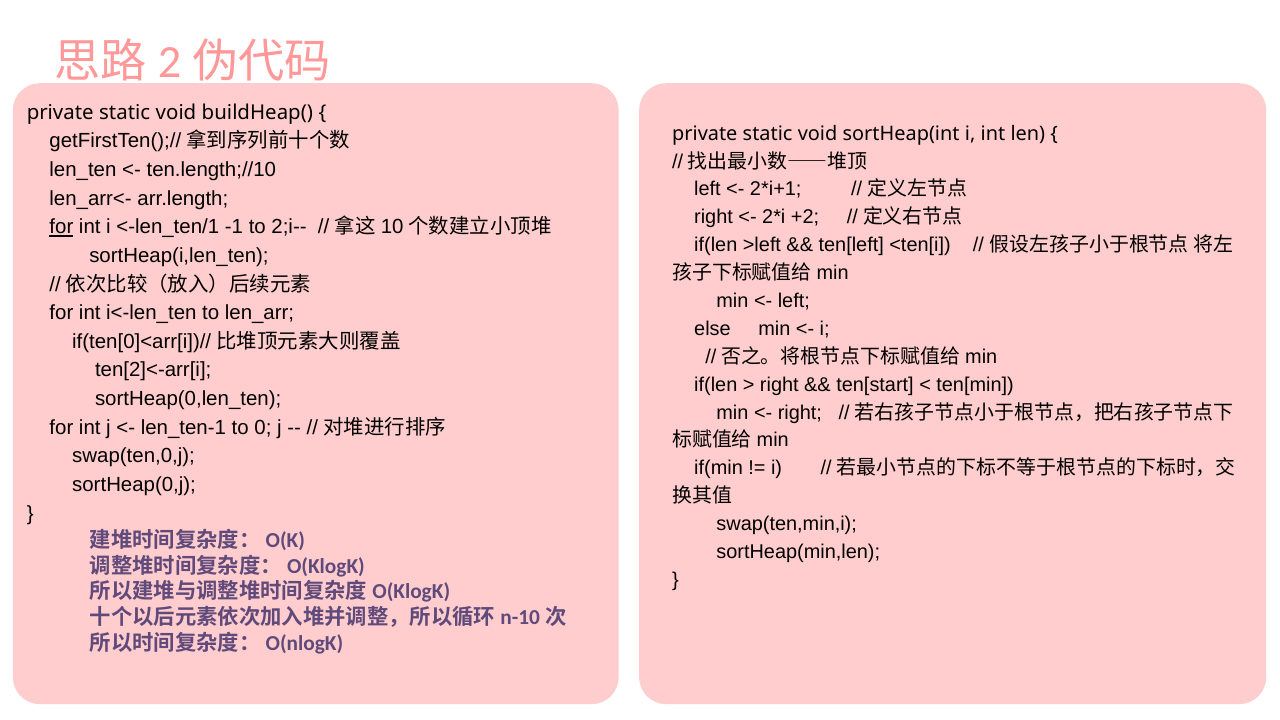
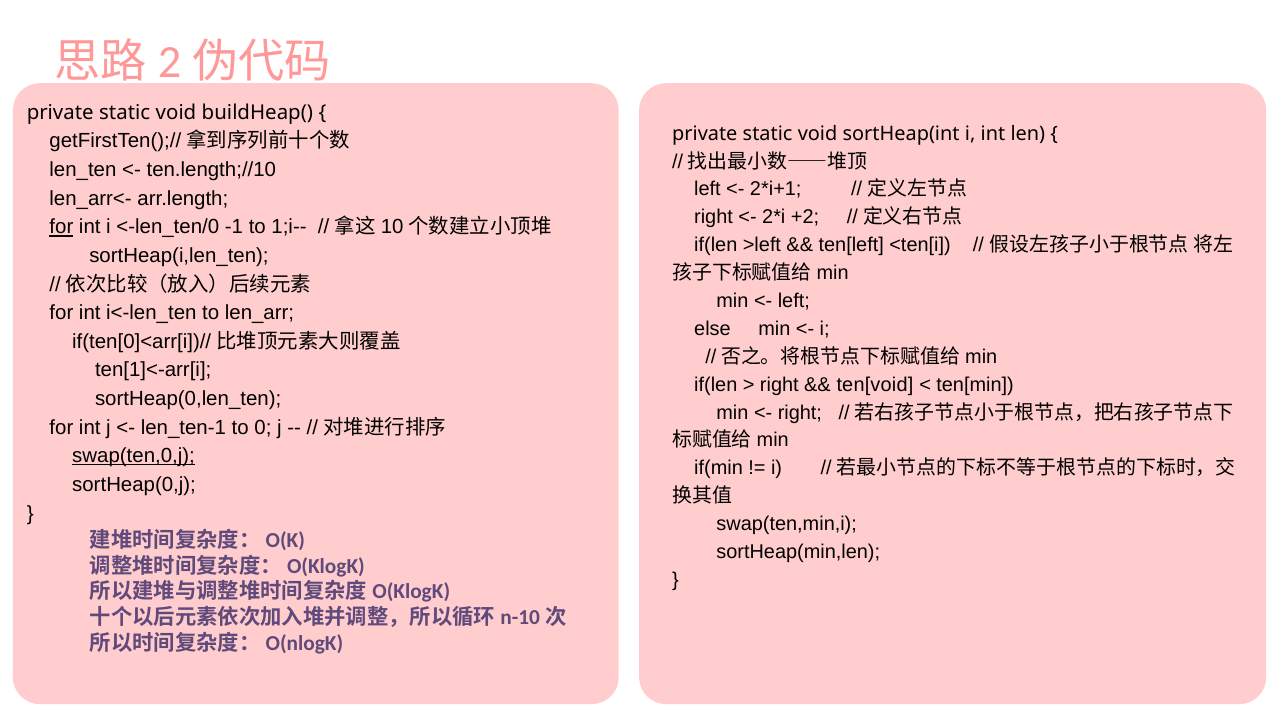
<-len_ten/1: <-len_ten/1 -> <-len_ten/0 (168, 227)
2;i--: 2;i-- -> 1;i-- (289, 227)
ten[2]<-arr[i: ten[2]<-arr[i -> ten[1]<-arr[i (153, 370)
ten[start: ten[start -> ten[void (875, 385)
swap(ten,0,j underline: none -> present (134, 456)
